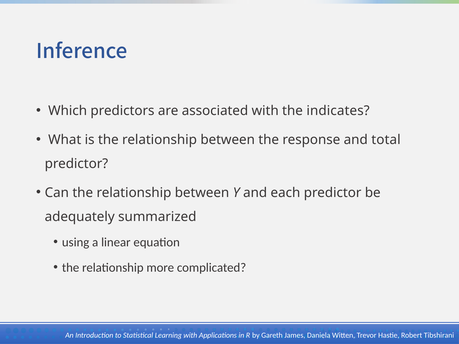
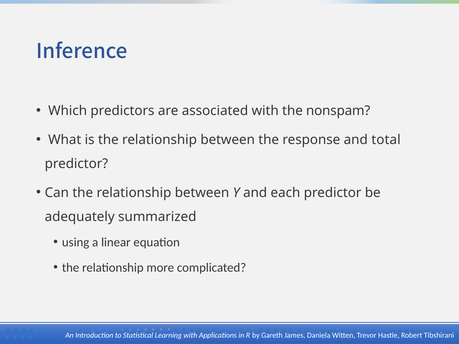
indicates: indicates -> nonspam (338, 111)
